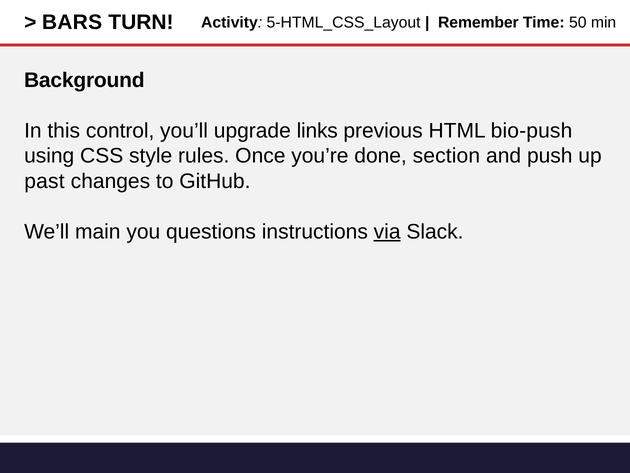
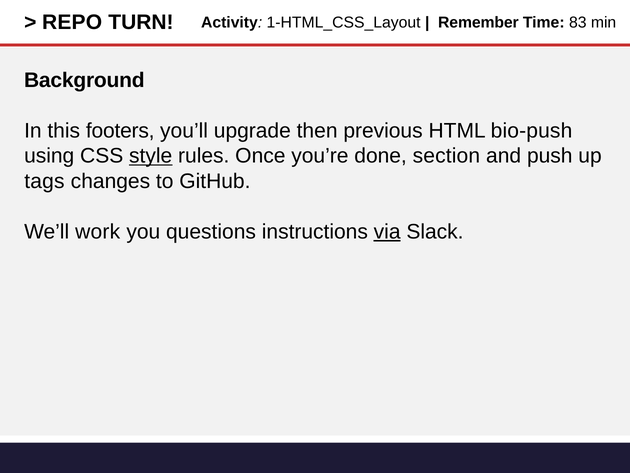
BARS: BARS -> REPO (72, 22)
5-HTML_CSS_Layout: 5-HTML_CSS_Layout -> 1-HTML_CSS_Layout (344, 22)
50: 50 -> 83 (578, 22)
control: control -> footers (120, 131)
links: links -> then (317, 131)
style underline: none -> present (151, 156)
past: past -> tags (44, 181)
main: main -> work (98, 231)
